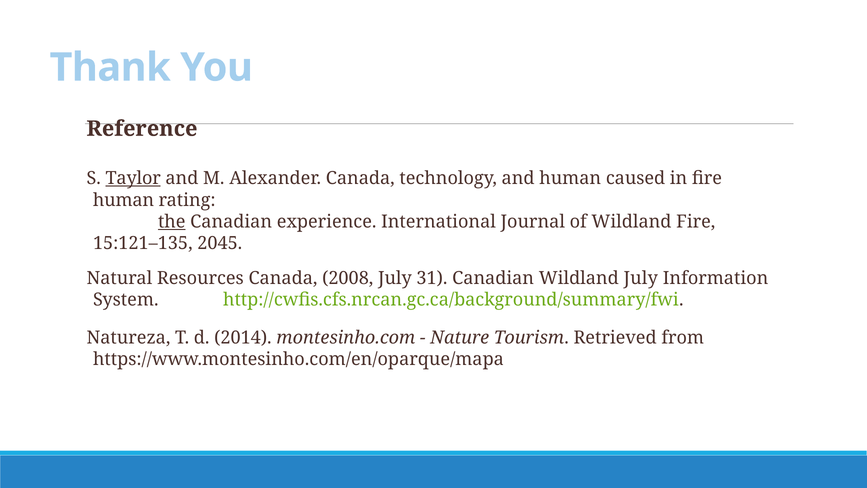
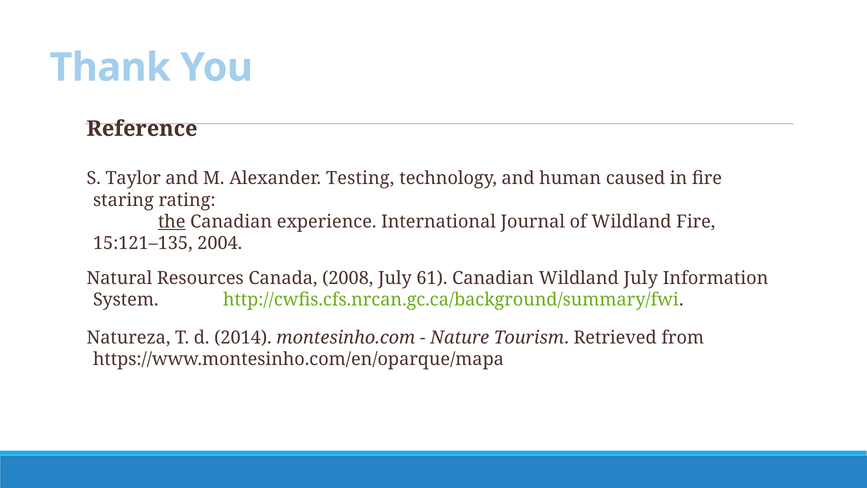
Taylor underline: present -> none (133, 178)
Alexander Canada: Canada -> Testing (360, 178)
human: human -> staring (123, 200)
2045: 2045 -> 2004 (220, 243)
31: 31 -> 61 (432, 278)
